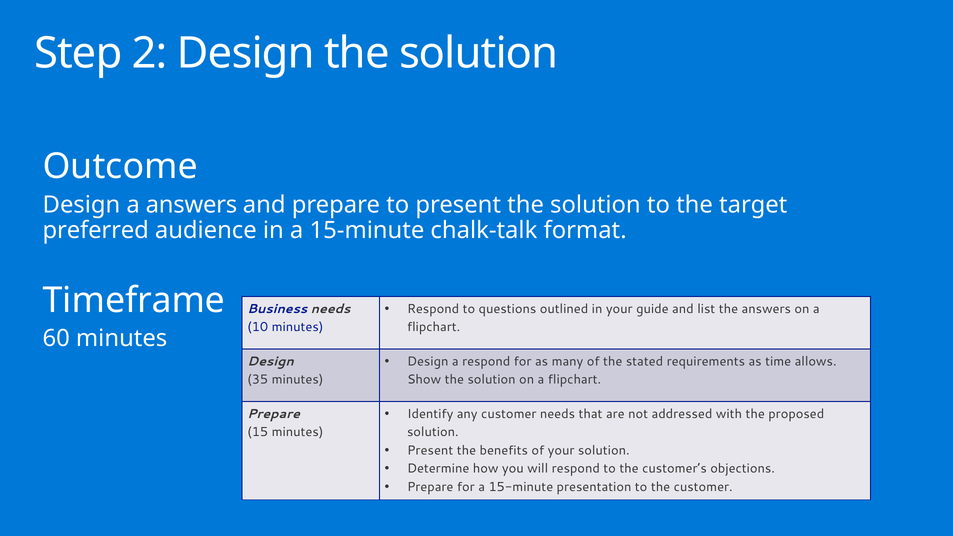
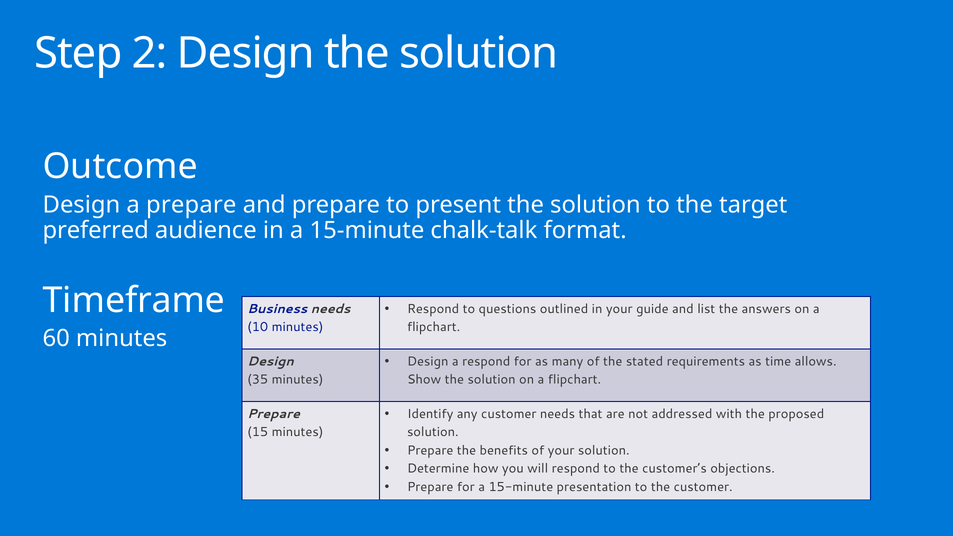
a answers: answers -> prepare (191, 205)
Present: Present -> Prepare (430, 450)
